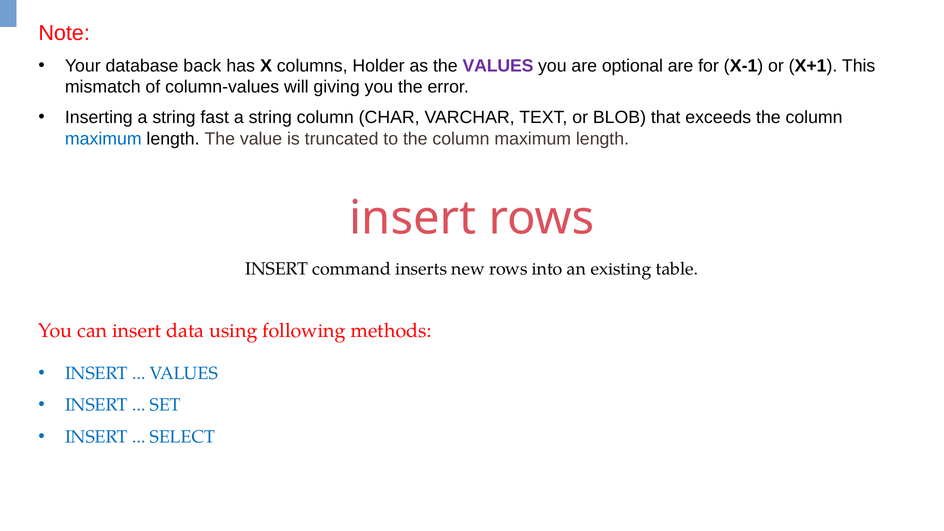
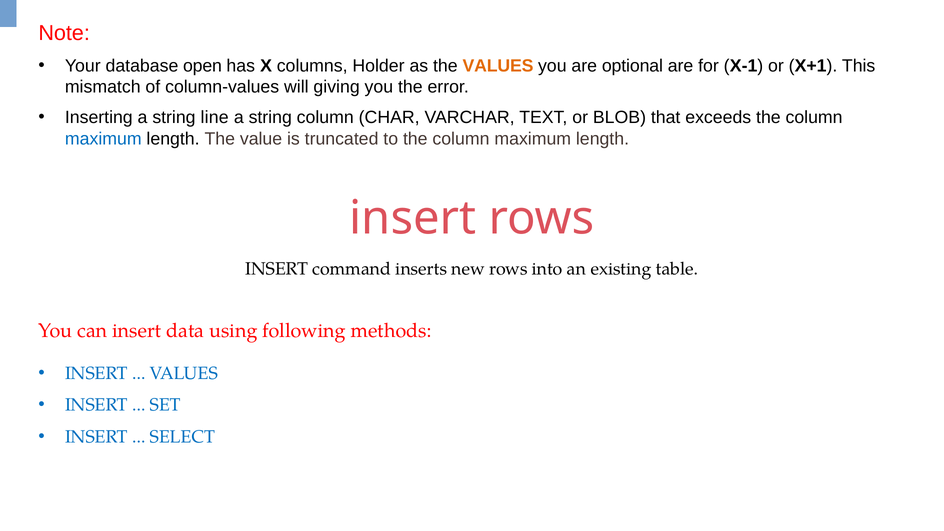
back: back -> open (203, 66)
VALUES colour: purple -> orange (498, 66)
fast: fast -> line (215, 118)
